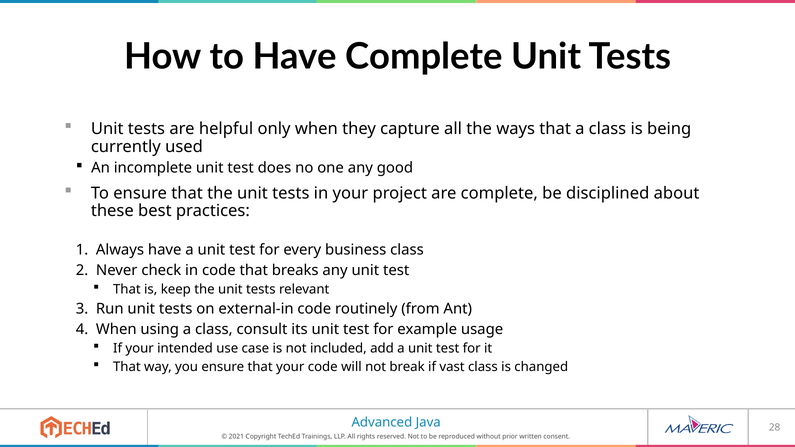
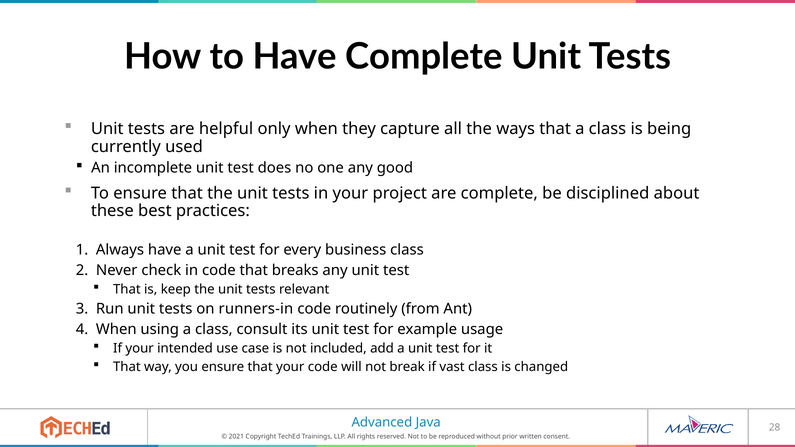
external-in: external-in -> runners-in (256, 309)
